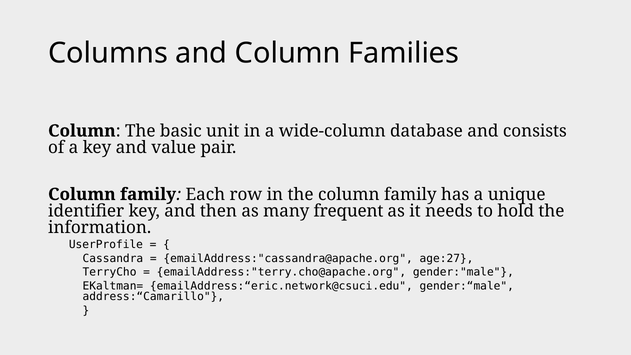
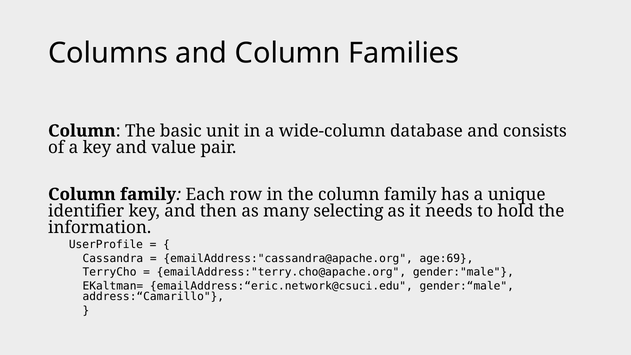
frequent: frequent -> selecting (348, 211)
age:27: age:27 -> age:69 (447, 258)
